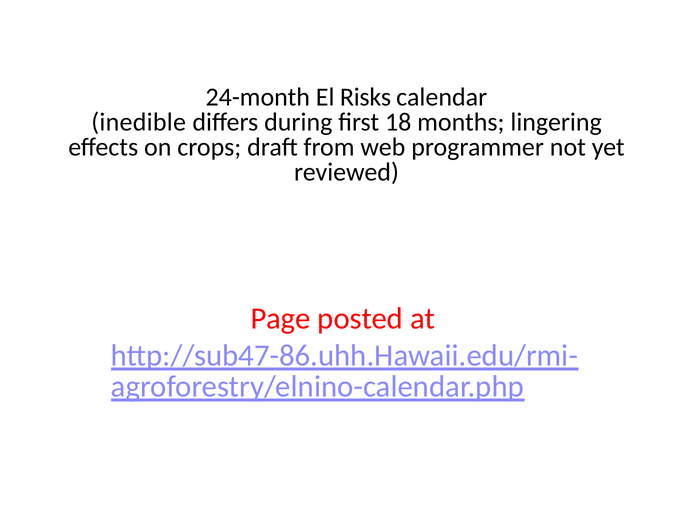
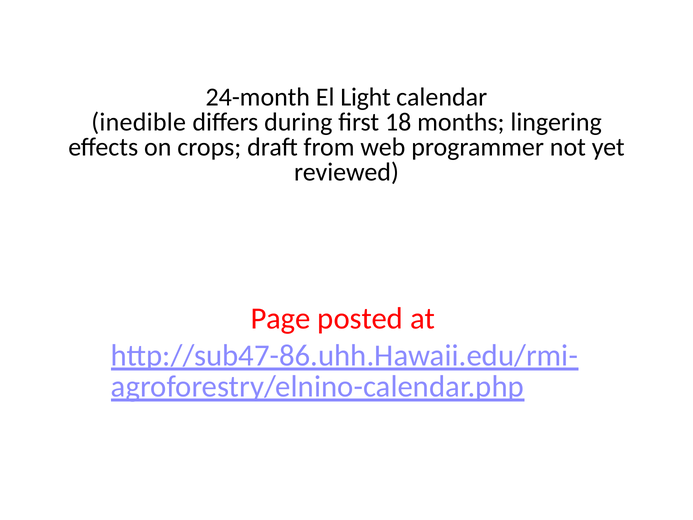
Risks: Risks -> Light (366, 97)
